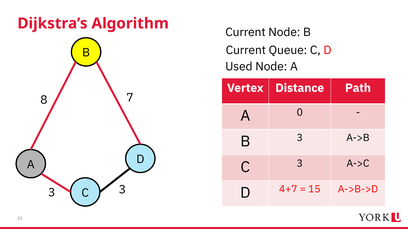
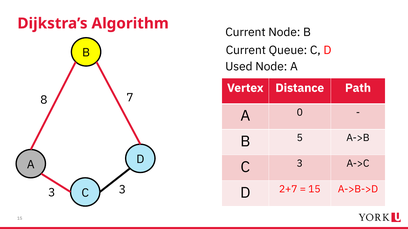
B 3: 3 -> 5 (300, 138)
4+7: 4+7 -> 2+7 (288, 189)
